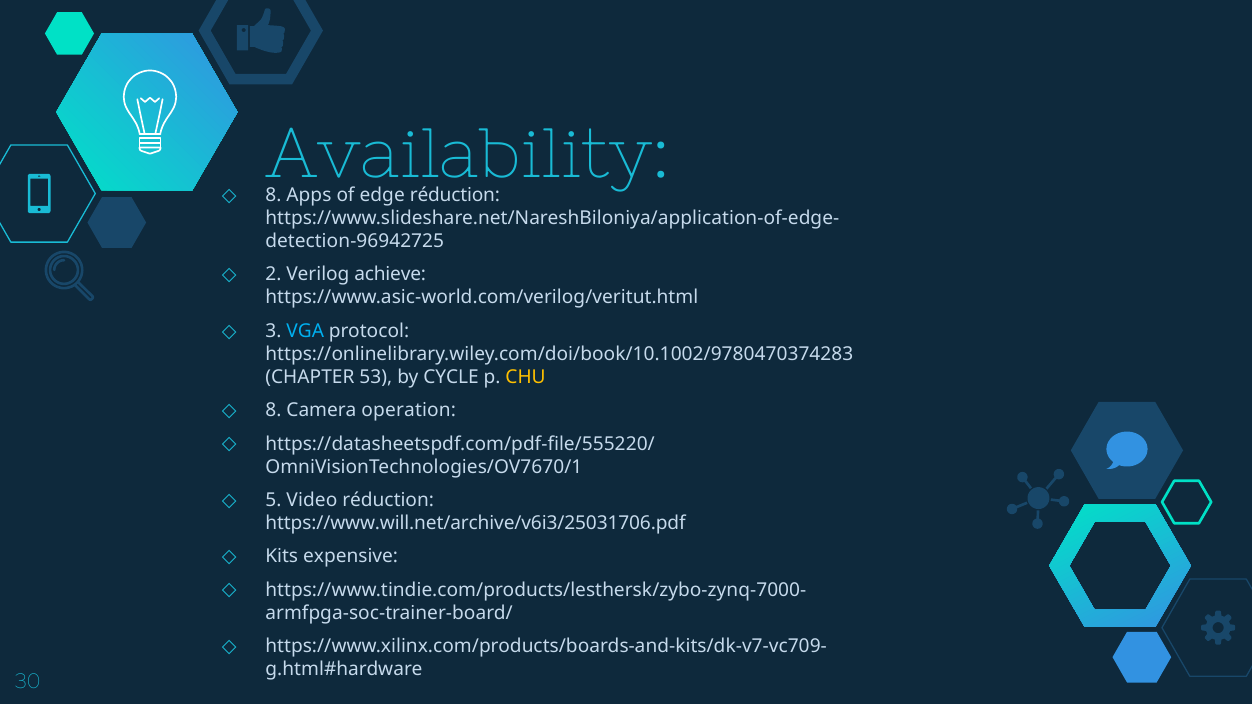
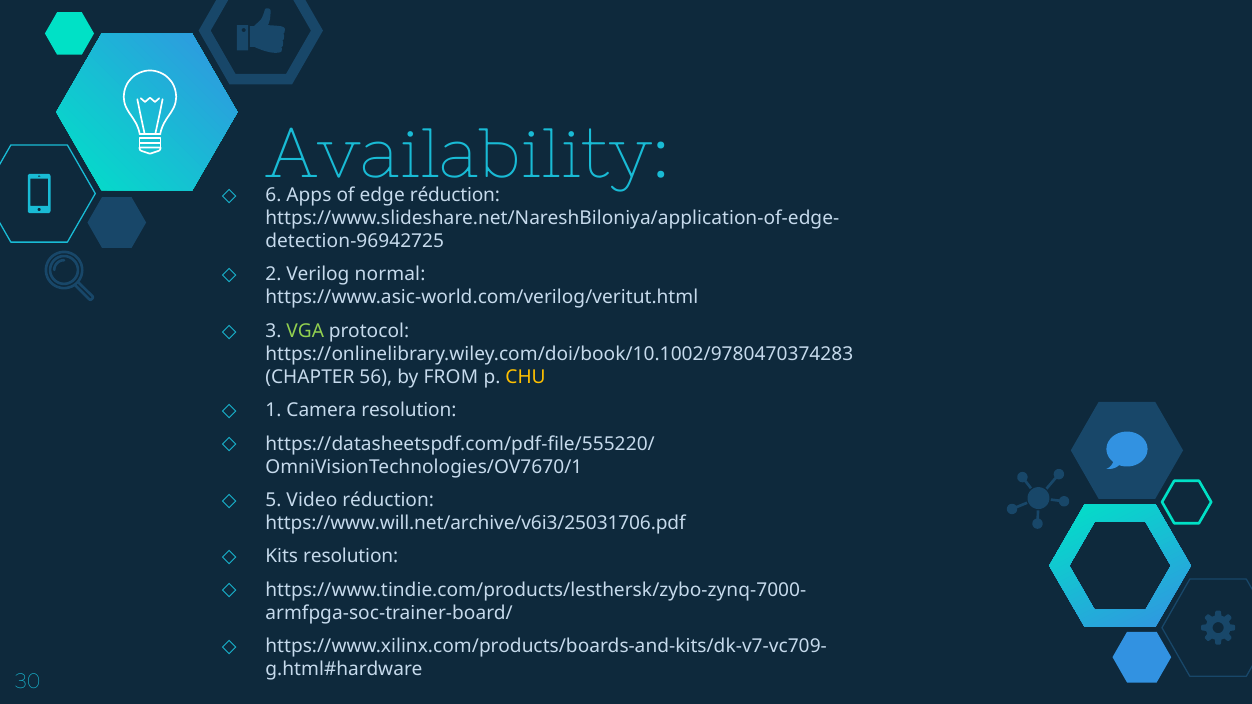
8: 8 -> 6 (273, 195)
achieve: achieve -> normal (390, 275)
VGA colour: light blue -> light green (305, 331)
53: 53 -> 56 (376, 377)
CYCLE: CYCLE -> FROM (451, 377)
8: 8 -> 1 (273, 410)
Camera operation: operation -> resolution (409, 410)
Kits expensive: expensive -> resolution (351, 557)
